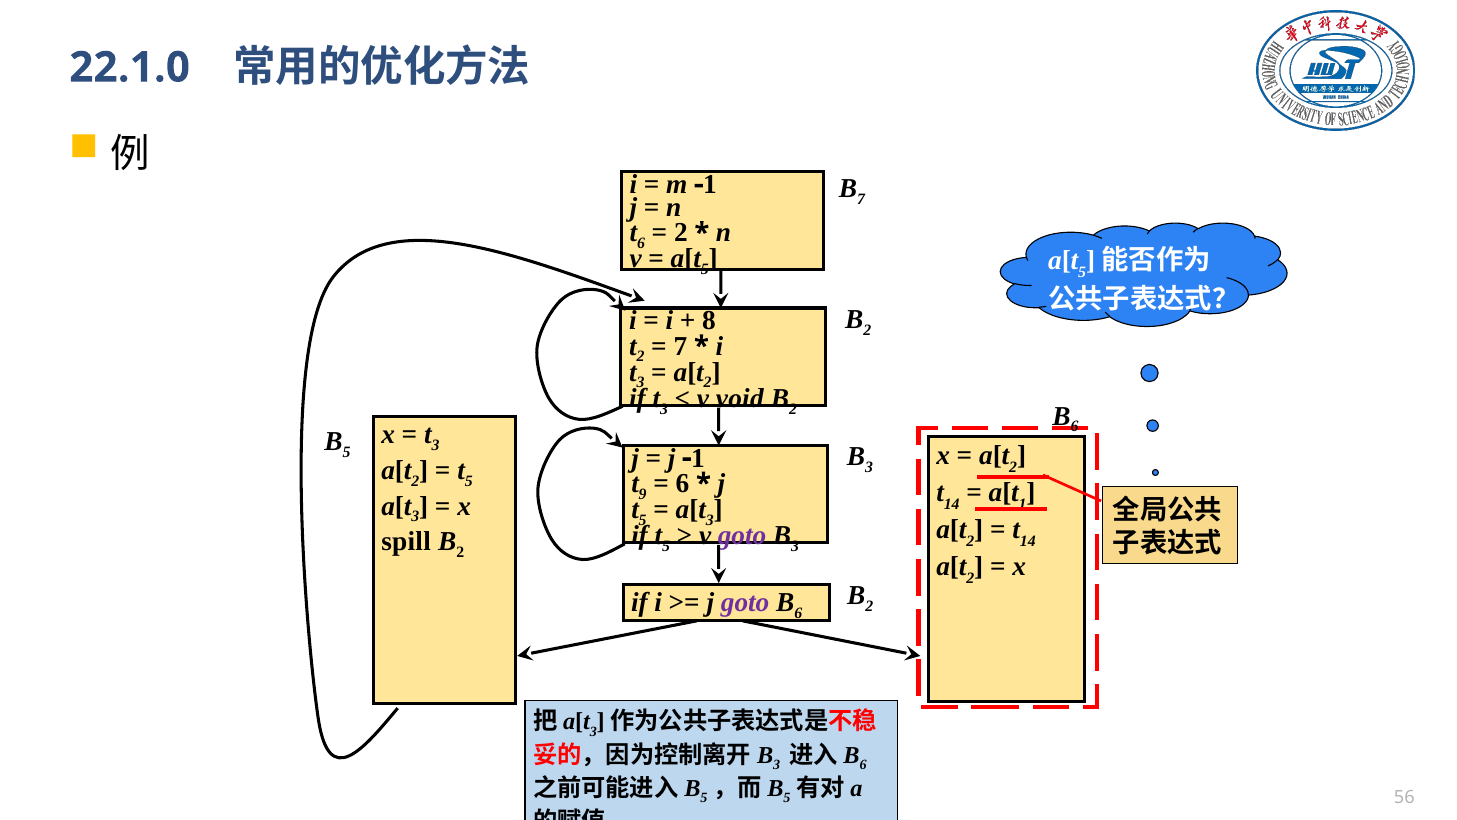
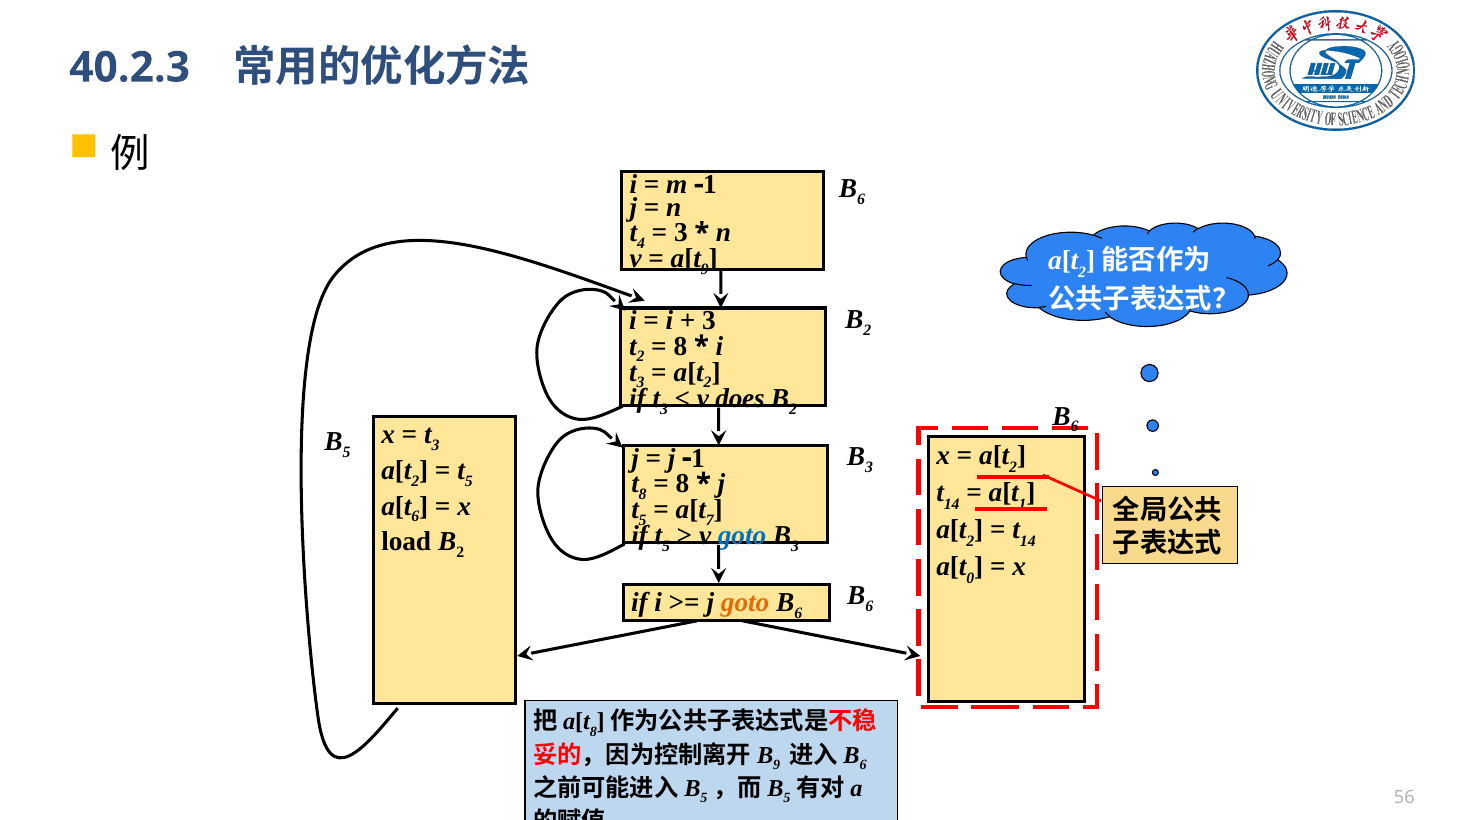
22.1.0: 22.1.0 -> 40.2.3 (130, 67)
7: 7 -> 6 (861, 199)
6: 6 -> 4 (641, 243)
2: 2 -> 3 (681, 233)
5: 5 -> 9 (705, 269)
5: 5 -> 2 (1082, 273)
8: 8 -> 3 (709, 320)
7: 7 -> 8 (680, 346)
void: void -> does (740, 398)
9: 9 -> 8 (643, 494)
6: 6 -> 8 (682, 483)
3: 3 -> 6 (415, 516)
3: 3 -> 7 (710, 520)
goto colour: purple -> blue (742, 535)
spill: spill -> load (406, 542)
2: 2 -> 0 (970, 578)
2: 2 -> 6 (869, 606)
goto colour: purple -> orange (745, 602)
3: 3 -> 8 (593, 731)
3: 3 -> 9 (777, 764)
